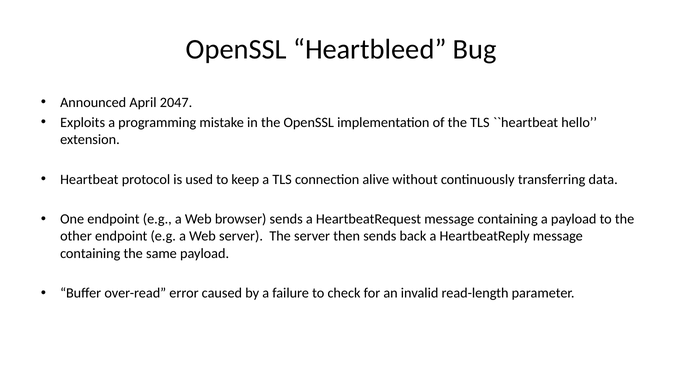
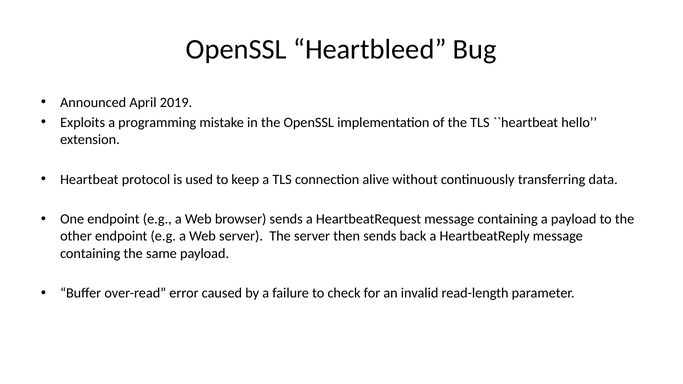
2047: 2047 -> 2019 (176, 103)
